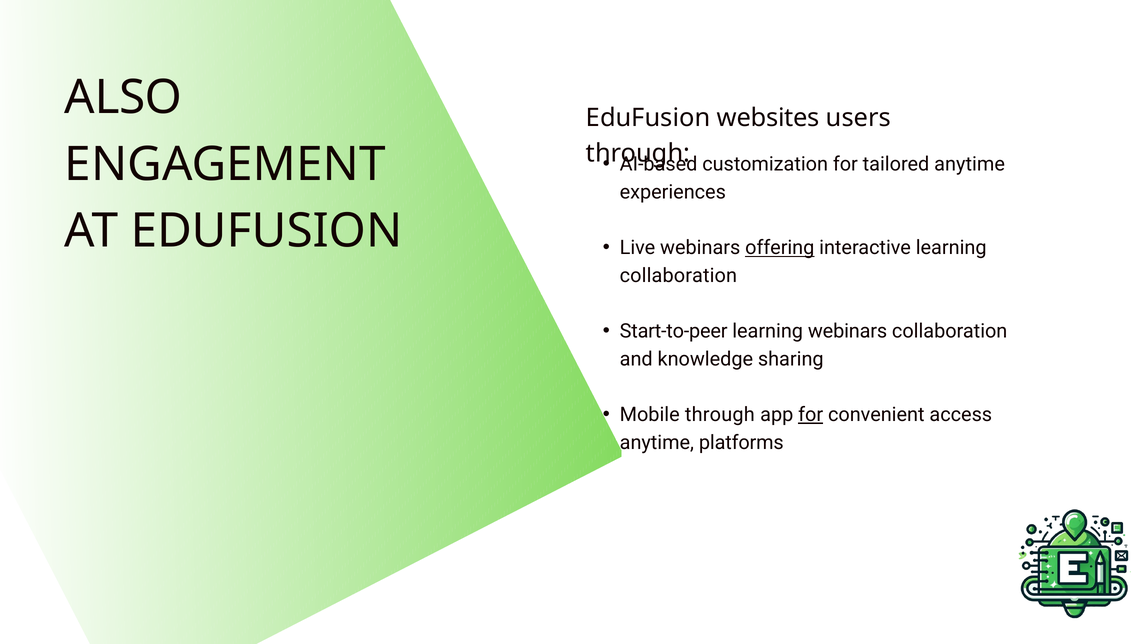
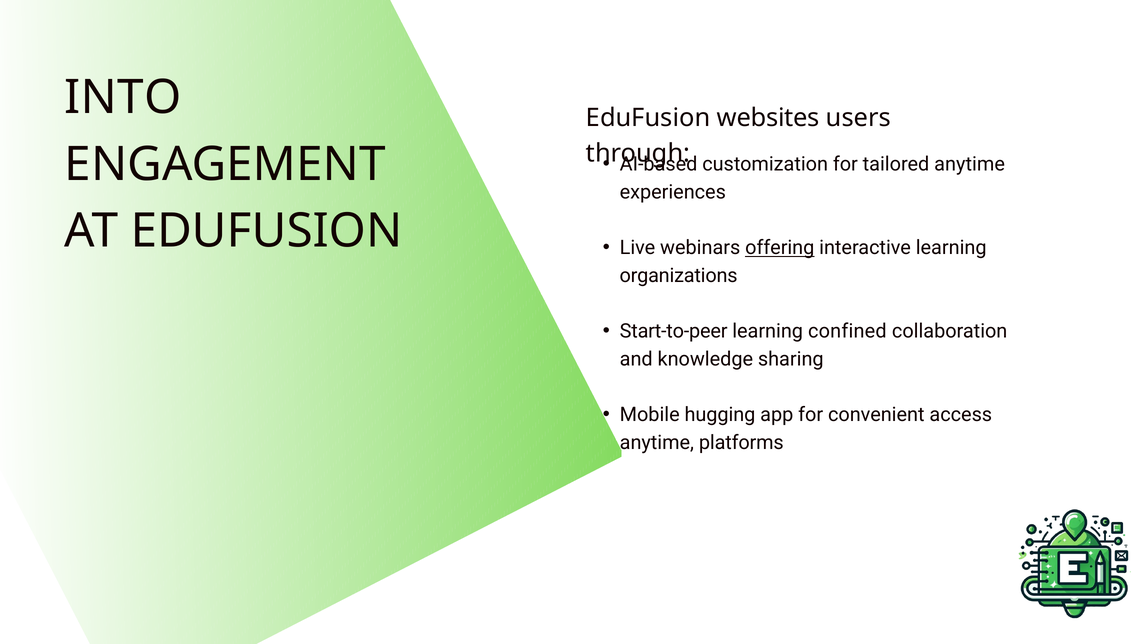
ALSO: ALSO -> INTO (123, 98)
collaboration: collaboration -> organizations (679, 276)
learning webinars: webinars -> confined (847, 332)
Mobile through: through -> hugging (720, 415)
for underline: present -> none (811, 415)
